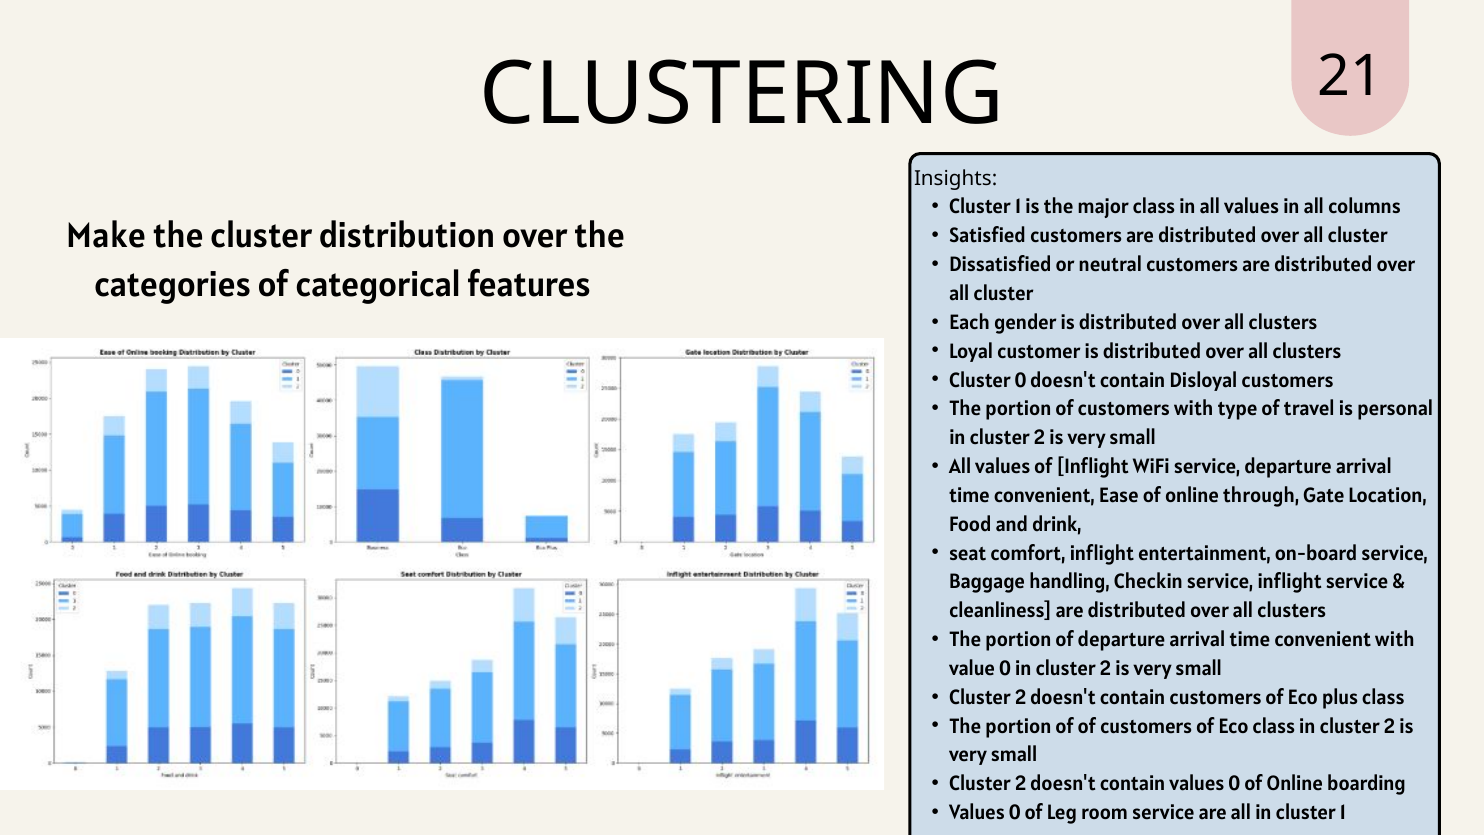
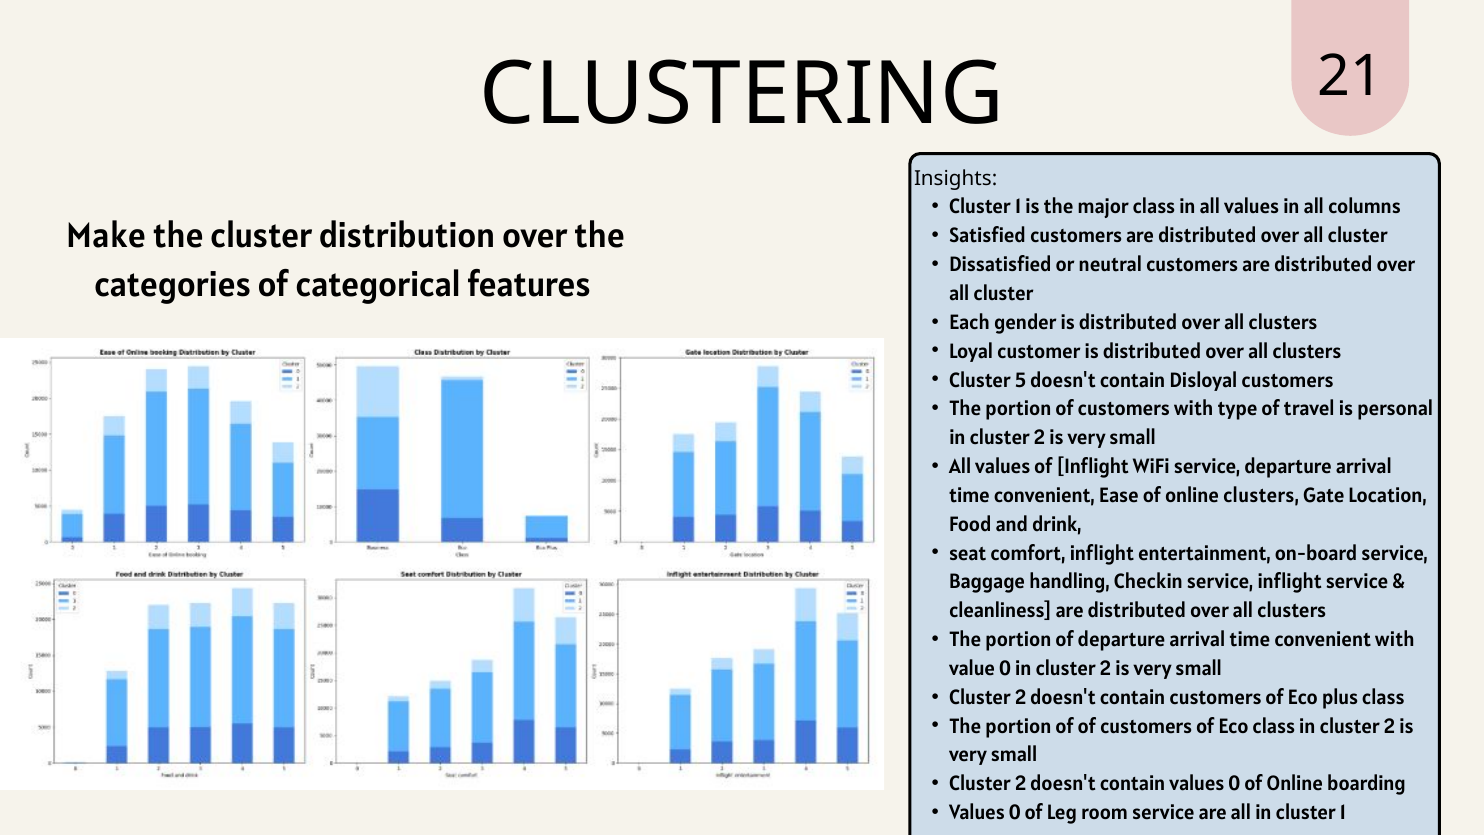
Cluster 0: 0 -> 5 (1020, 380)
online through: through -> clusters (1261, 495)
